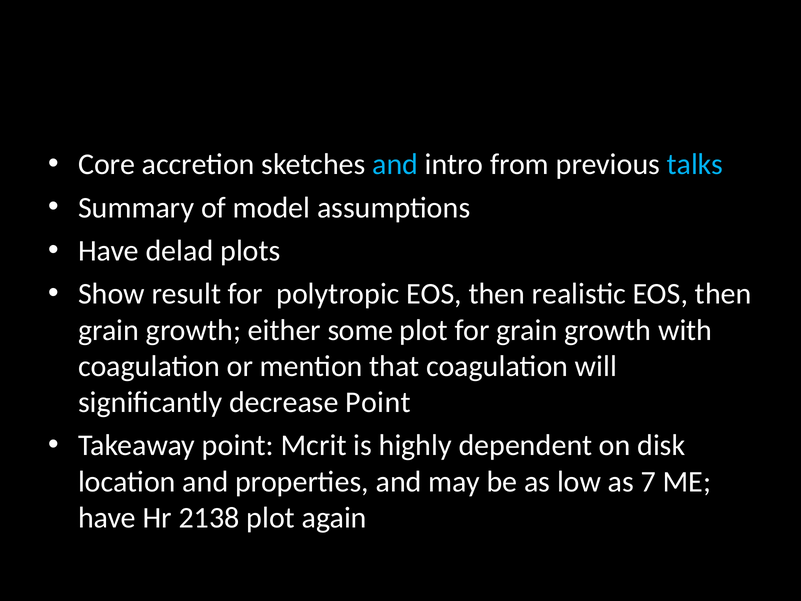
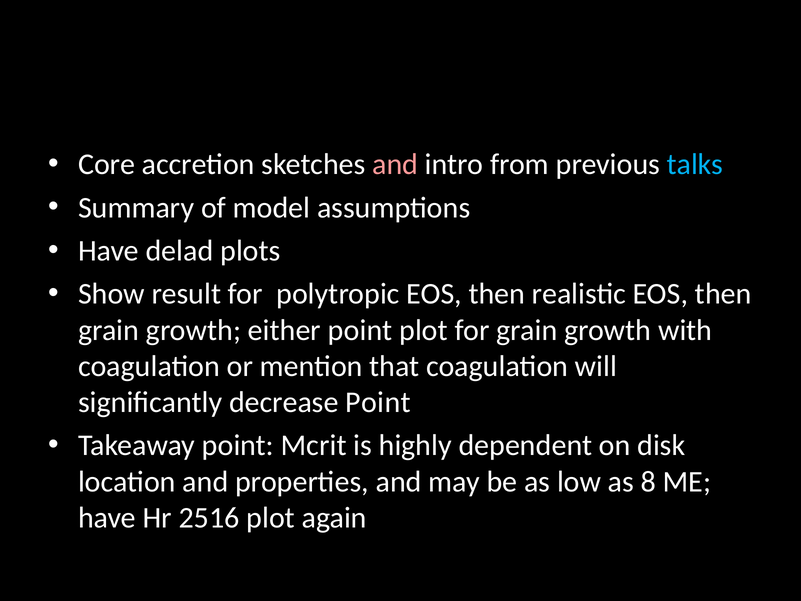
and colour: light blue -> pink (395, 164)
either some: some -> point (360, 330)
7: 7 -> 8 (648, 481)
2138: 2138 -> 2516 (209, 518)
